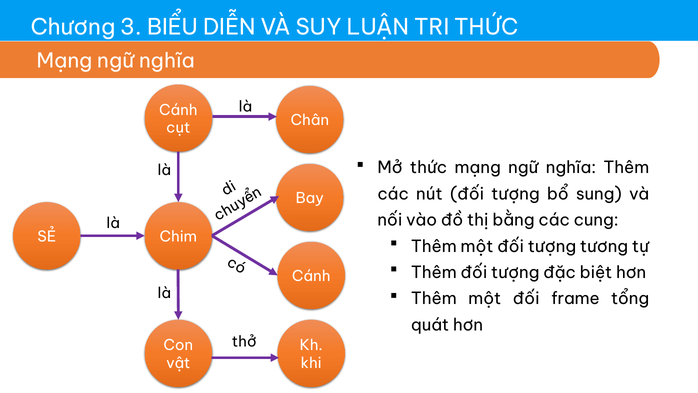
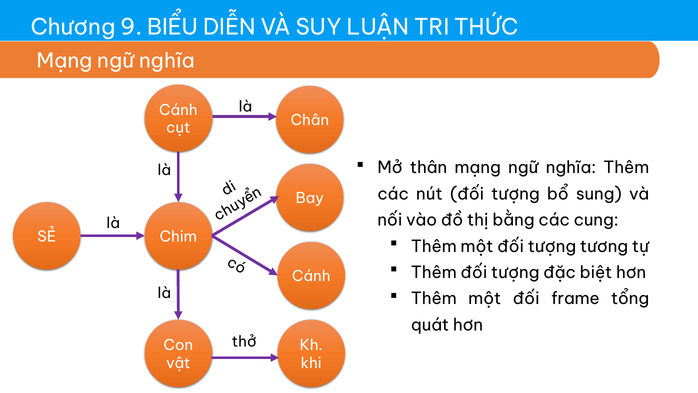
3: 3 -> 9 (131, 27)
Mở thức: thức -> thân (429, 168)
